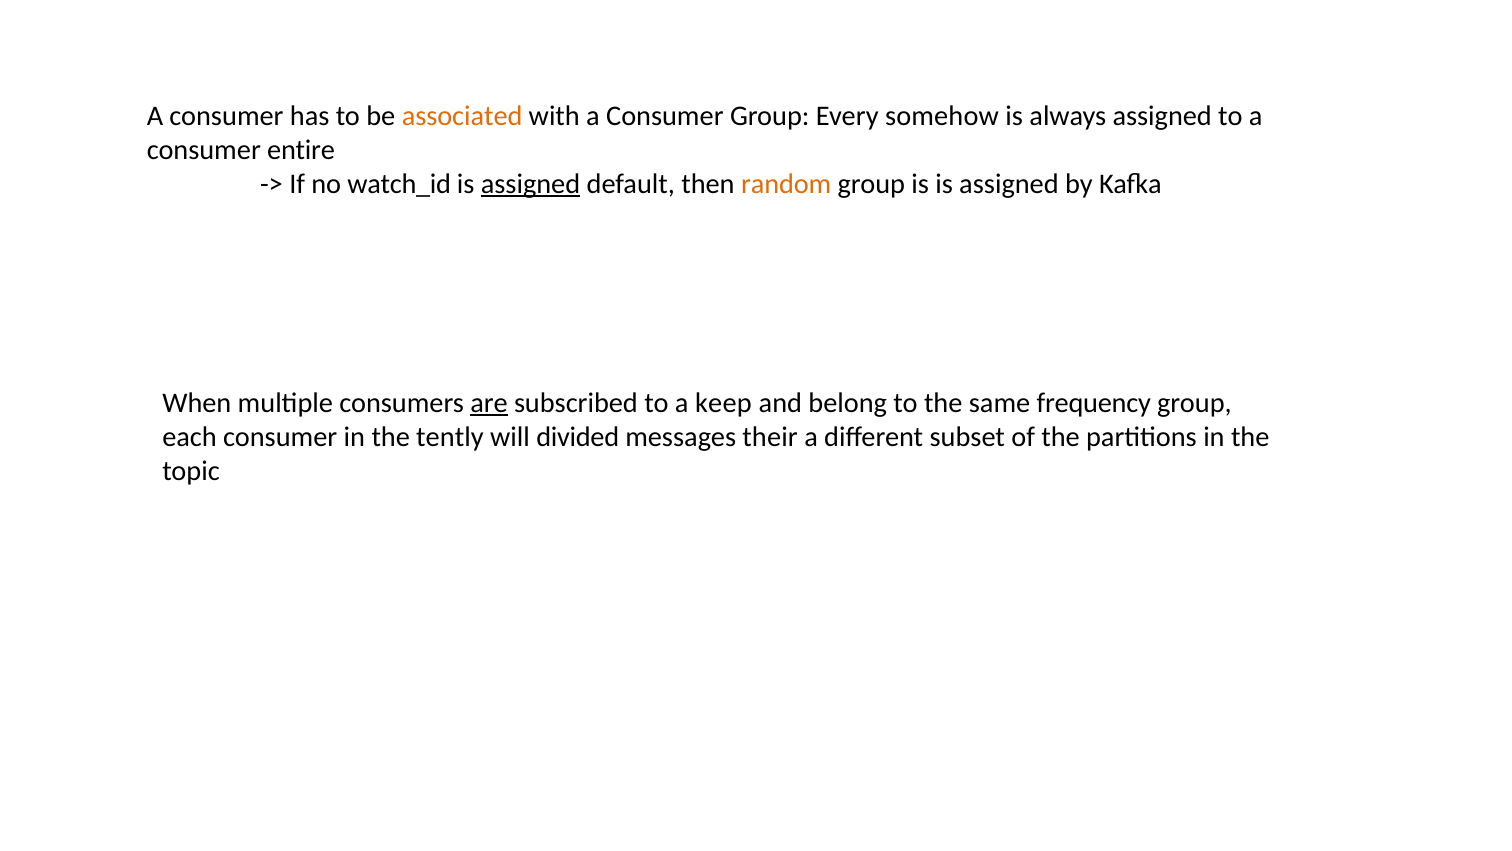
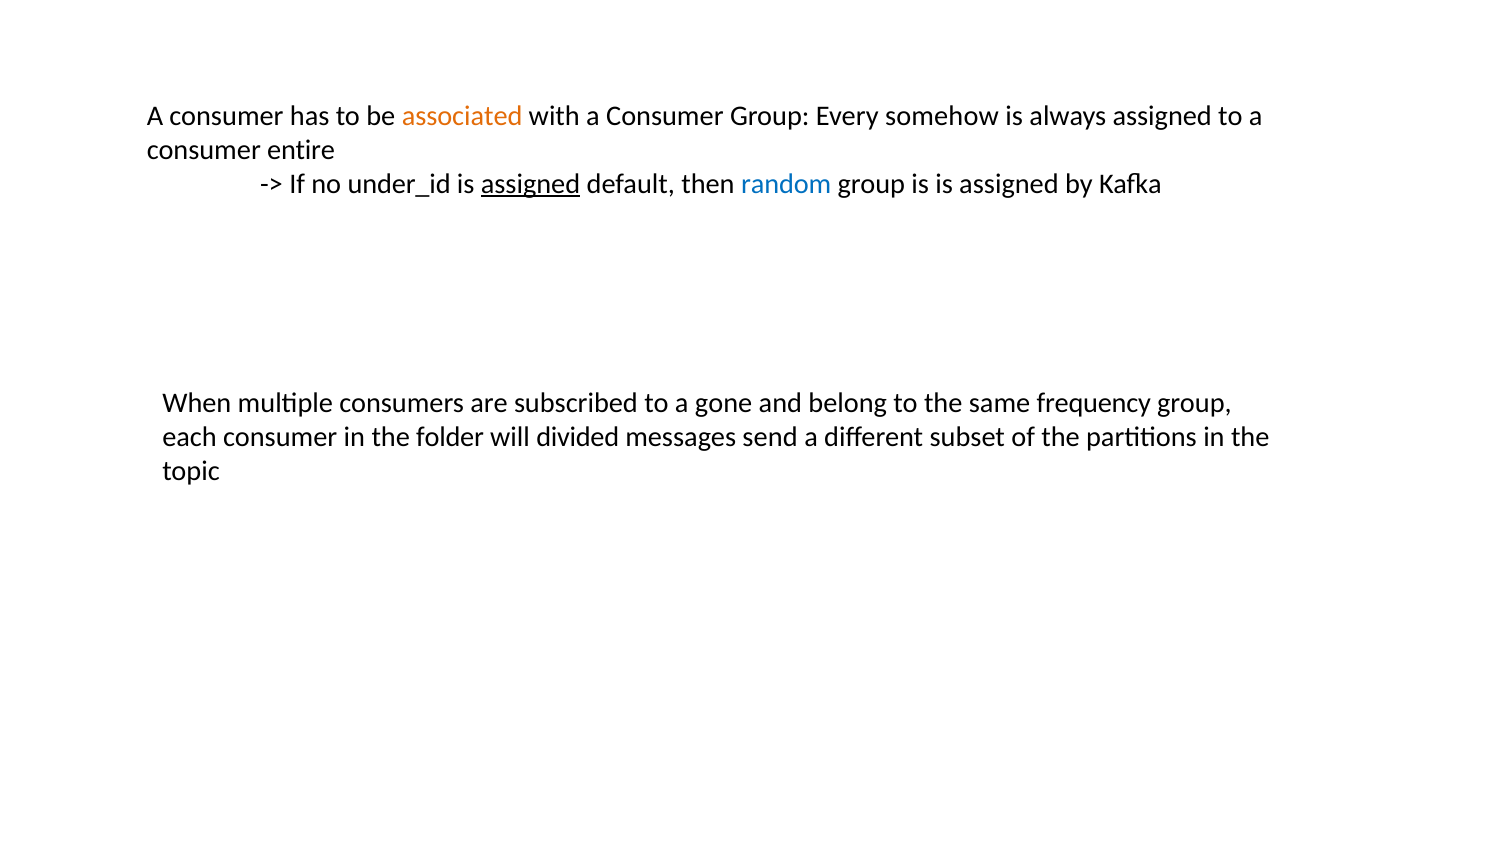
watch_id: watch_id -> under_id (399, 184)
random colour: orange -> blue (786, 184)
are underline: present -> none (489, 403)
keep: keep -> gone (724, 403)
tently: tently -> folder (450, 437)
their: their -> send (770, 437)
